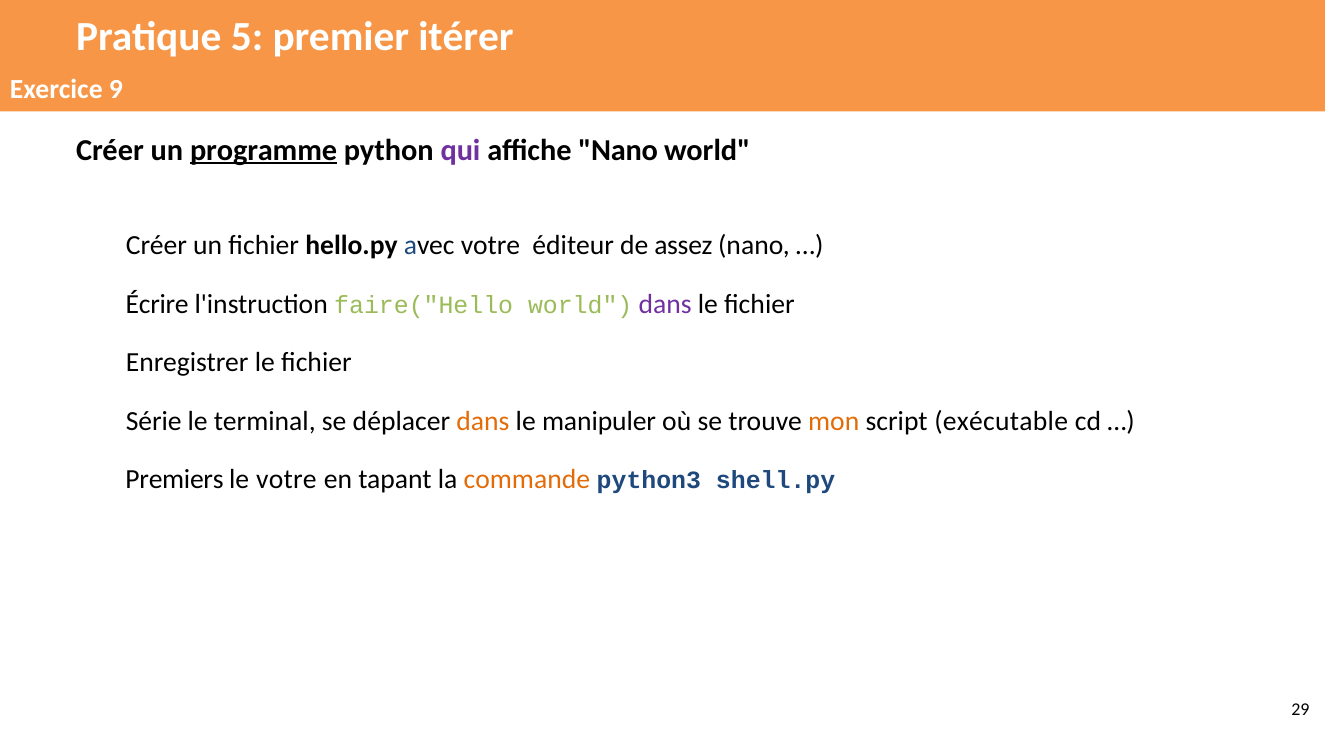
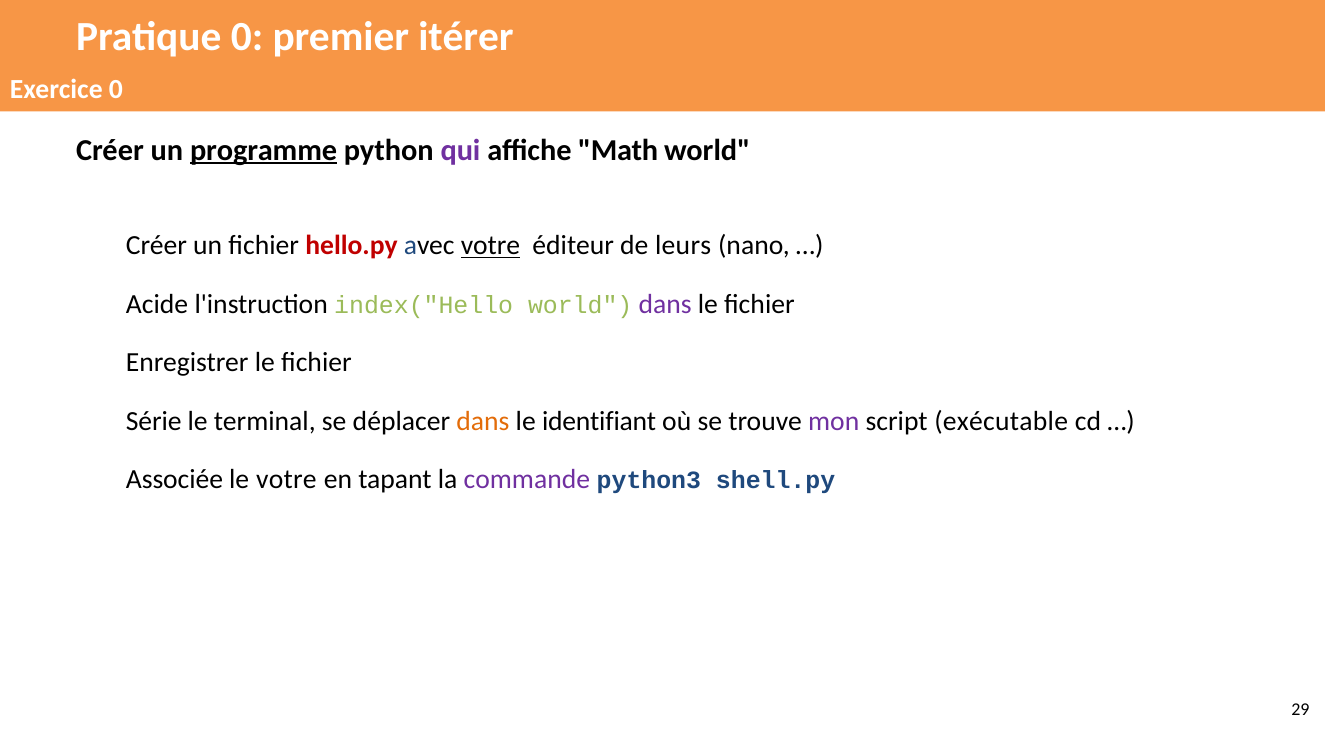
Pratique 5: 5 -> 0 (247, 37)
Exercice 9: 9 -> 0 (116, 89)
affiche Nano: Nano -> Math (618, 150)
hello.py colour: black -> red (352, 246)
votre underline: none -> present (490, 246)
assez: assez -> leurs (683, 246)
Écrire: Écrire -> Acide (157, 304)
faire("Hello: faire("Hello -> index("Hello (424, 305)
manipuler: manipuler -> identifiant (599, 421)
mon colour: orange -> purple (834, 421)
Premiers: Premiers -> Associée (174, 480)
commande colour: orange -> purple (527, 480)
